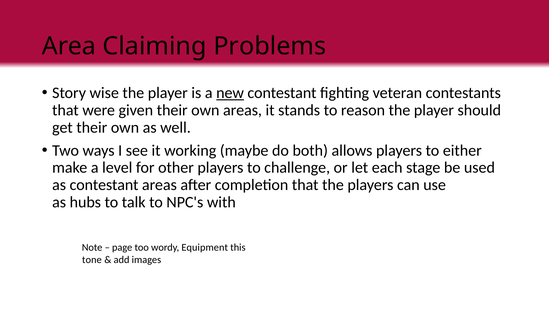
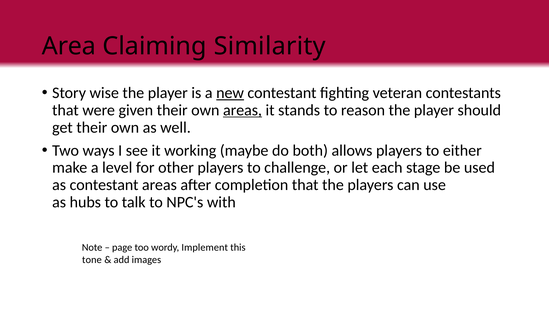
Problems: Problems -> Similarity (270, 46)
areas underline: none -> present (243, 110)
Equipment: Equipment -> Implement (205, 247)
